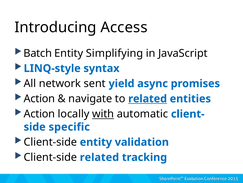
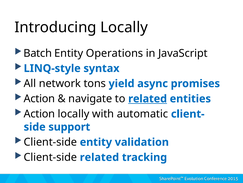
Introducing Access: Access -> Locally (124, 27)
Simplifying: Simplifying -> Operations (115, 53)
sent: sent -> tons (95, 83)
with underline: present -> none (103, 114)
specific: specific -> support (69, 126)
